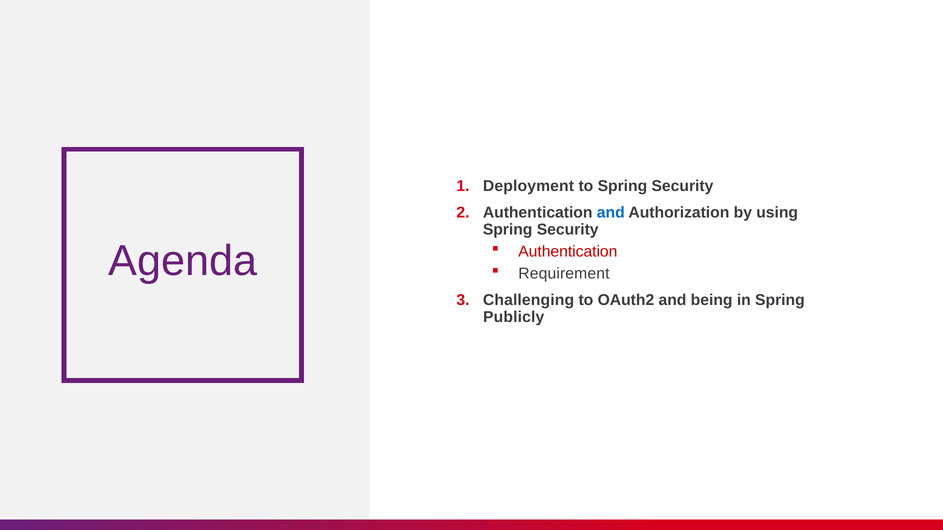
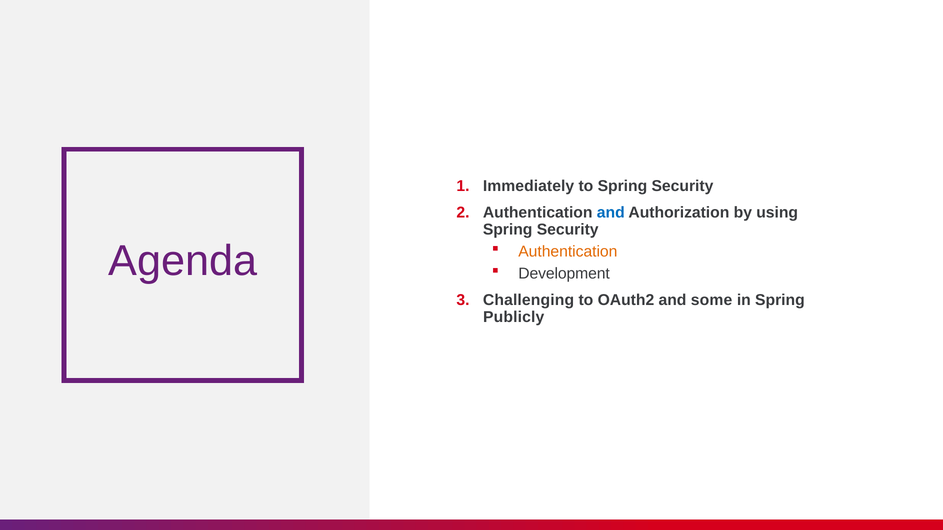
Deployment: Deployment -> Immediately (529, 186)
Authentication colour: red -> orange (568, 252)
Requirement: Requirement -> Development (564, 274)
being: being -> some (712, 300)
